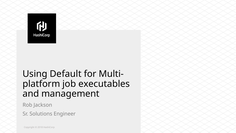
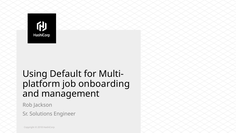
executables: executables -> onboarding (104, 84)
